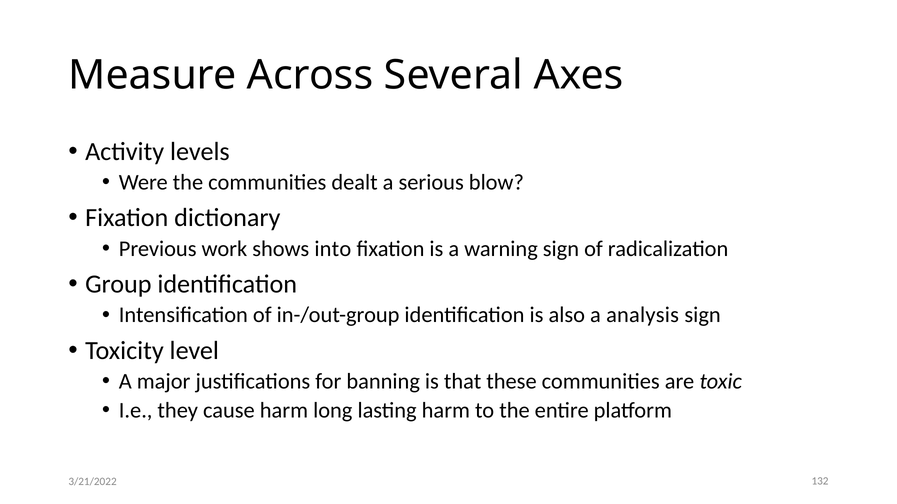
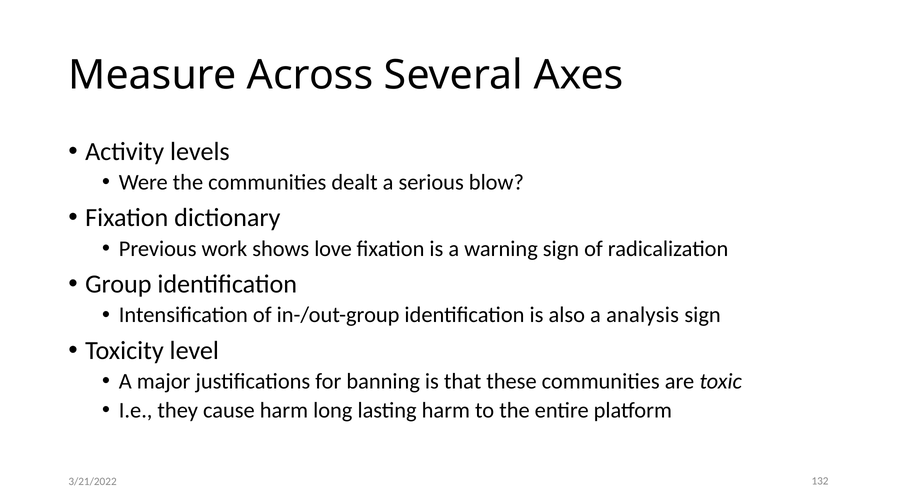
into: into -> love (333, 249)
